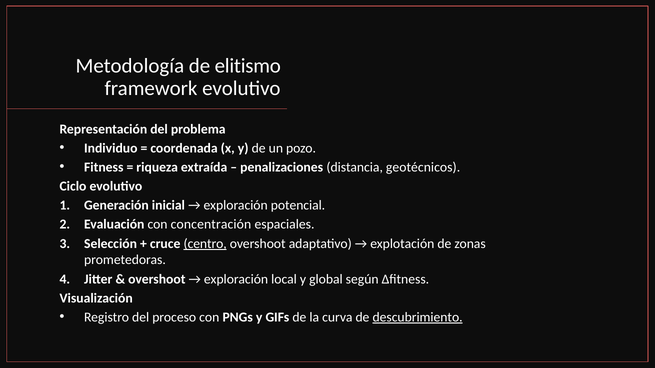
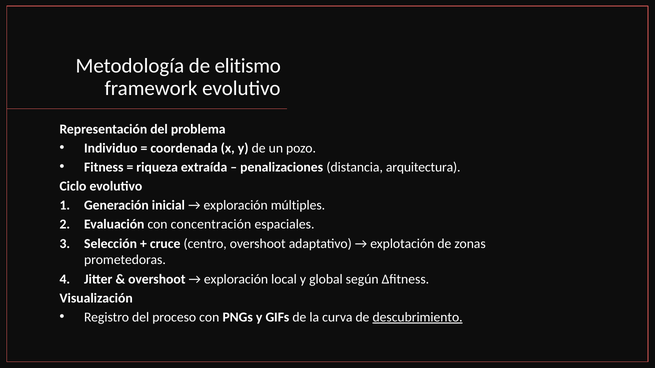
geotécnicos: geotécnicos -> arquitectura (423, 167)
potencial: potencial -> múltiples (298, 206)
centro underline: present -> none (205, 244)
